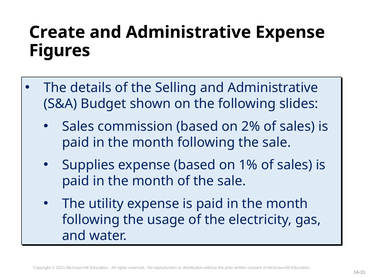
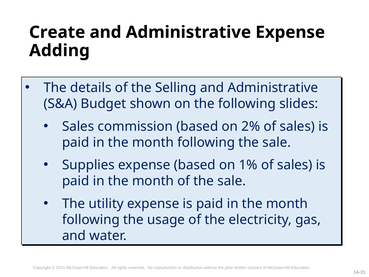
Figures: Figures -> Adding (59, 50)
